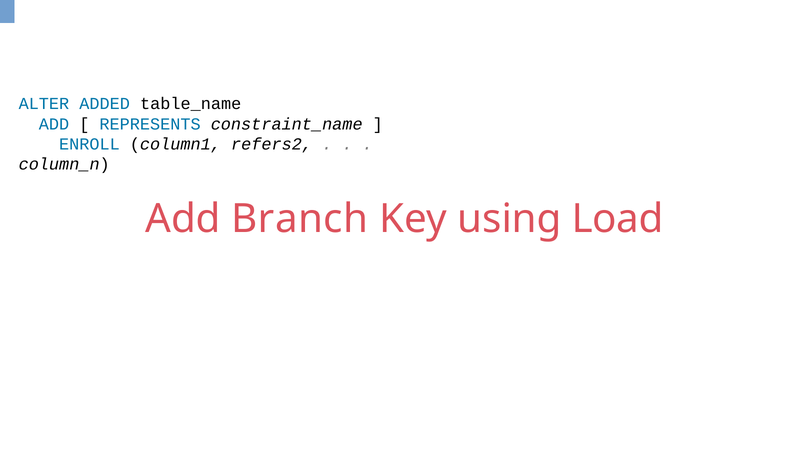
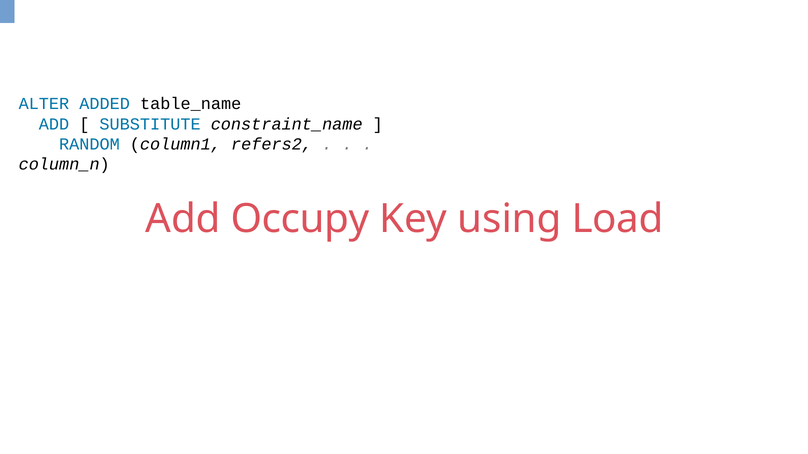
REPRESENTS: REPRESENTS -> SUBSTITUTE (150, 124)
ENROLL: ENROLL -> RANDOM (89, 144)
Branch: Branch -> Occupy (300, 219)
